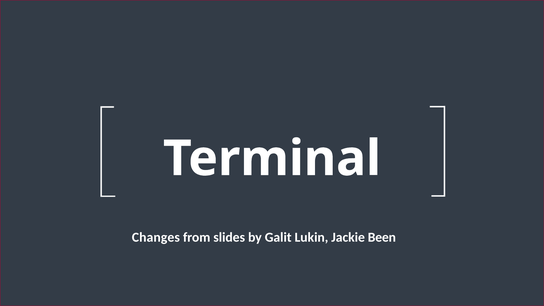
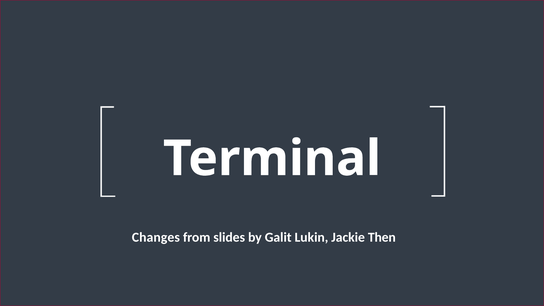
Been: Been -> Then (382, 237)
